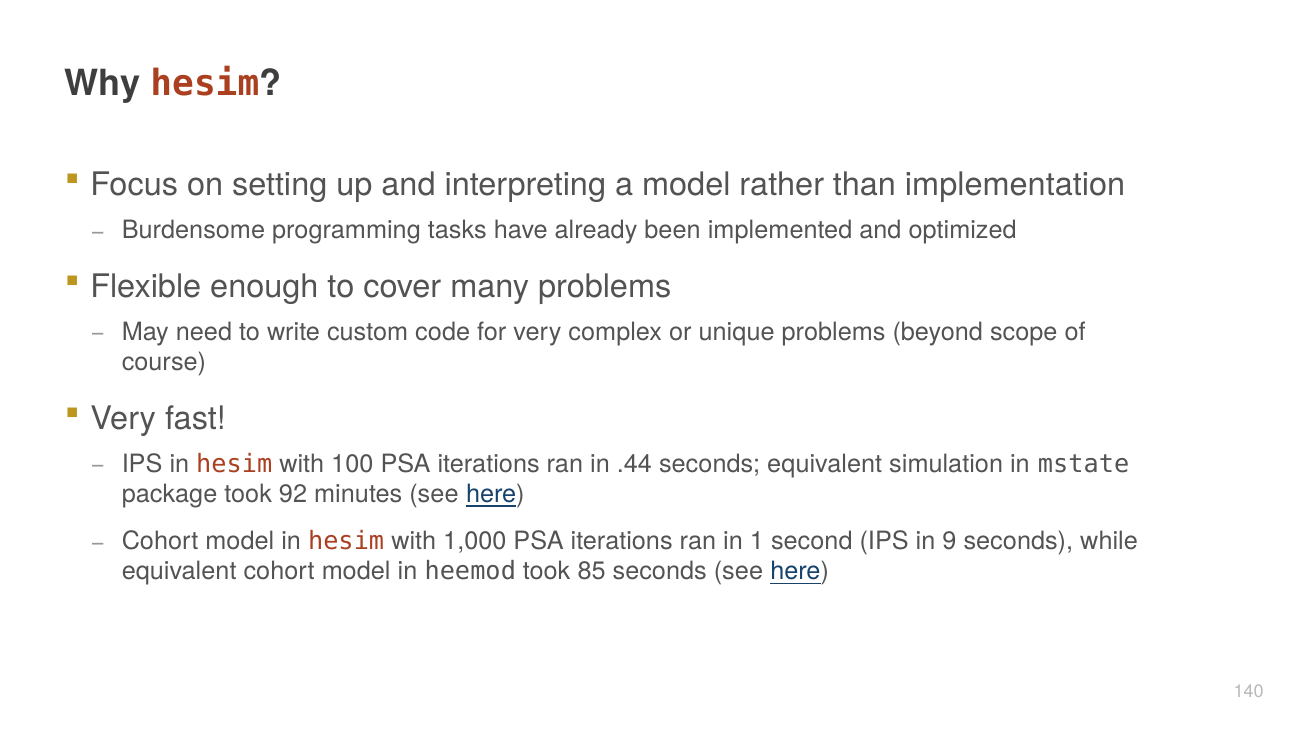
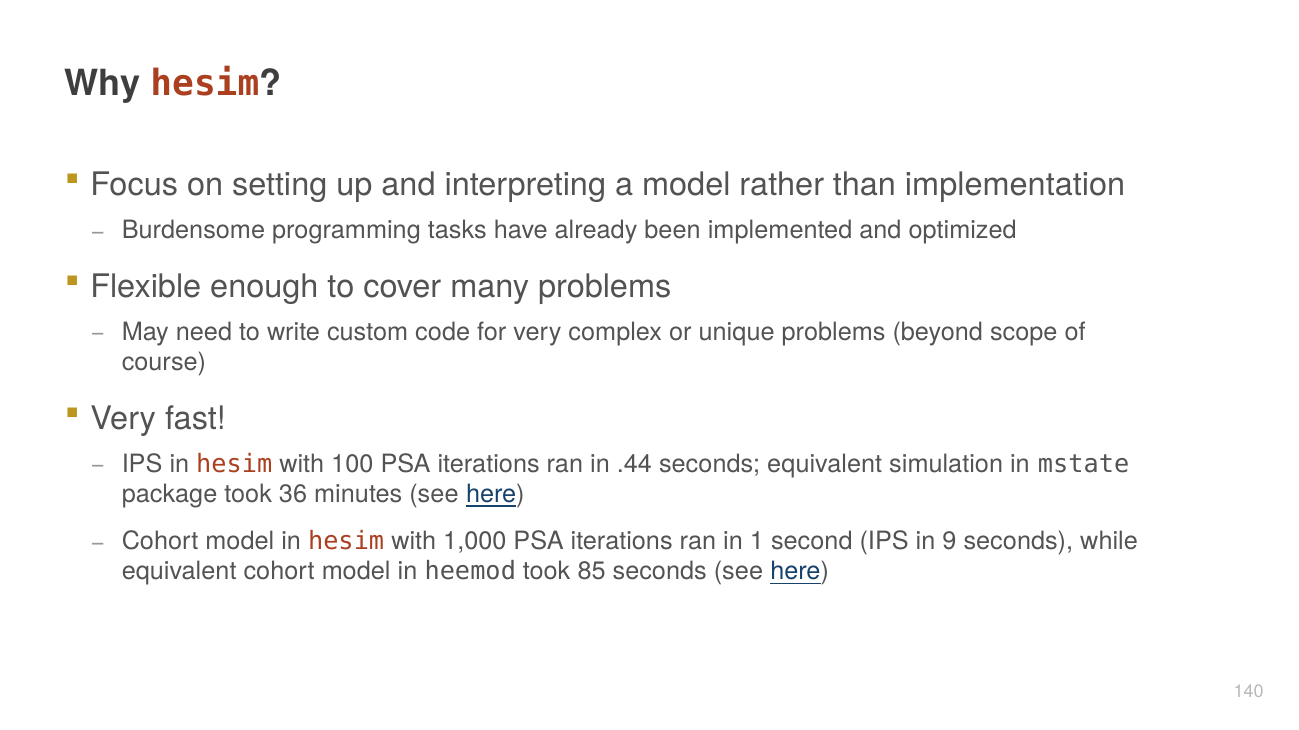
92: 92 -> 36 (293, 495)
